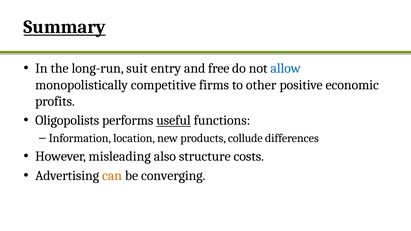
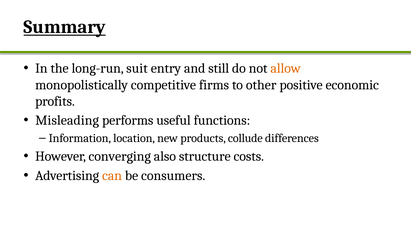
free: free -> still (219, 68)
allow colour: blue -> orange (286, 68)
Oligopolists: Oligopolists -> Misleading (67, 121)
useful underline: present -> none (174, 121)
misleading: misleading -> converging (120, 157)
converging: converging -> consumers (173, 176)
